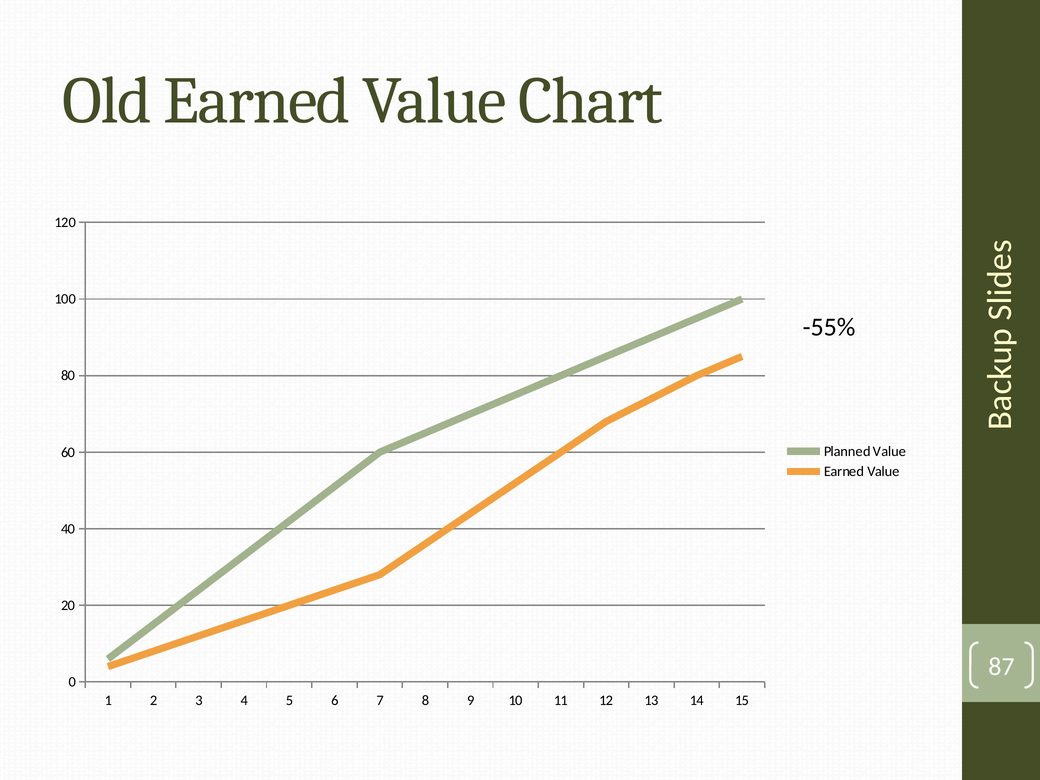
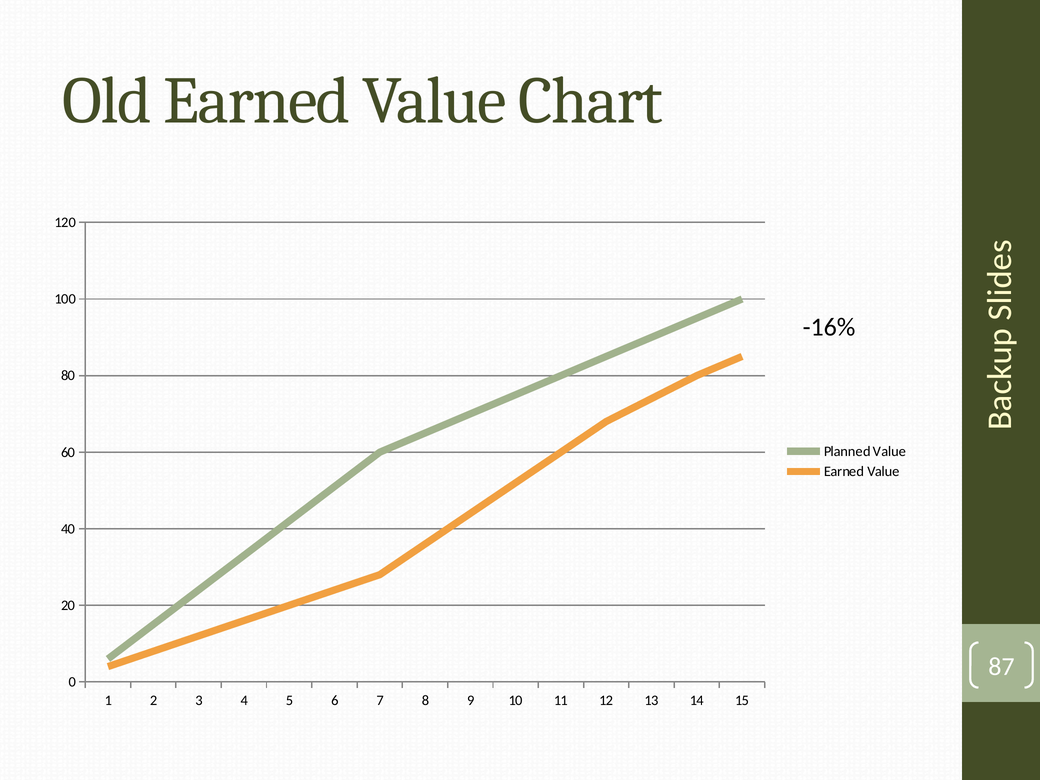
-55%: -55% -> -16% (829, 327)
